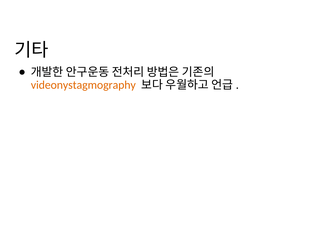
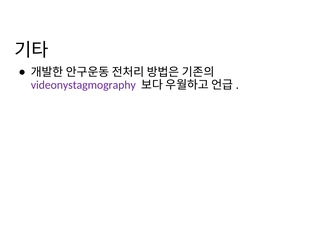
videonystagmography colour: orange -> purple (83, 85)
